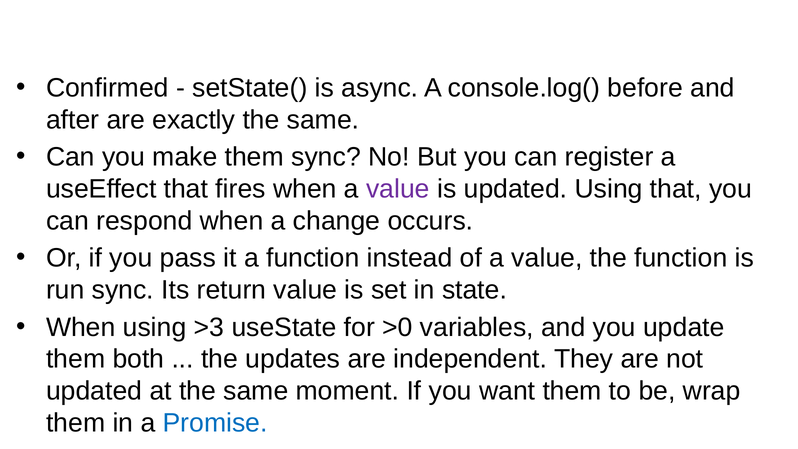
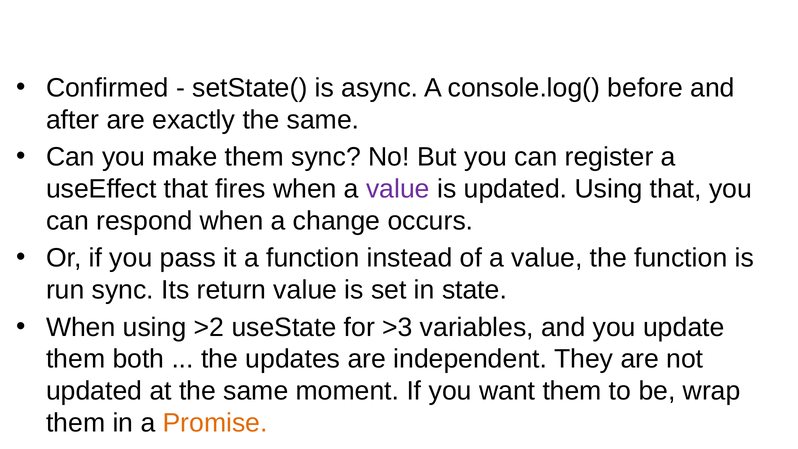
>3: >3 -> >2 (209, 327)
>0: >0 -> >3 (397, 327)
Promise colour: blue -> orange (215, 423)
